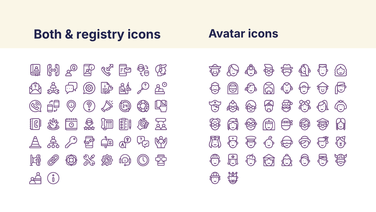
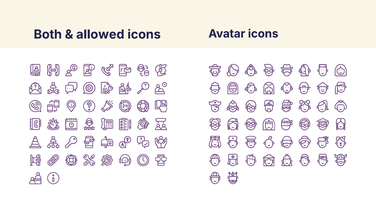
registry: registry -> allowed (100, 34)
